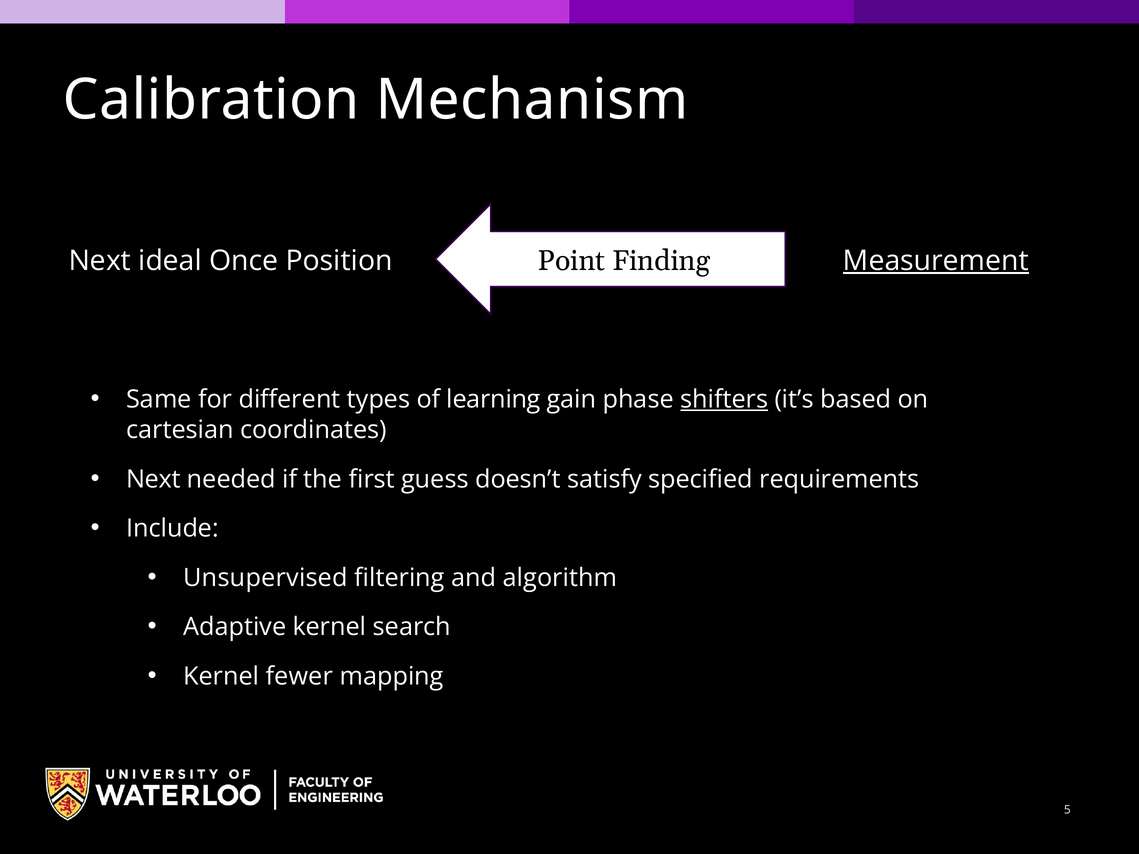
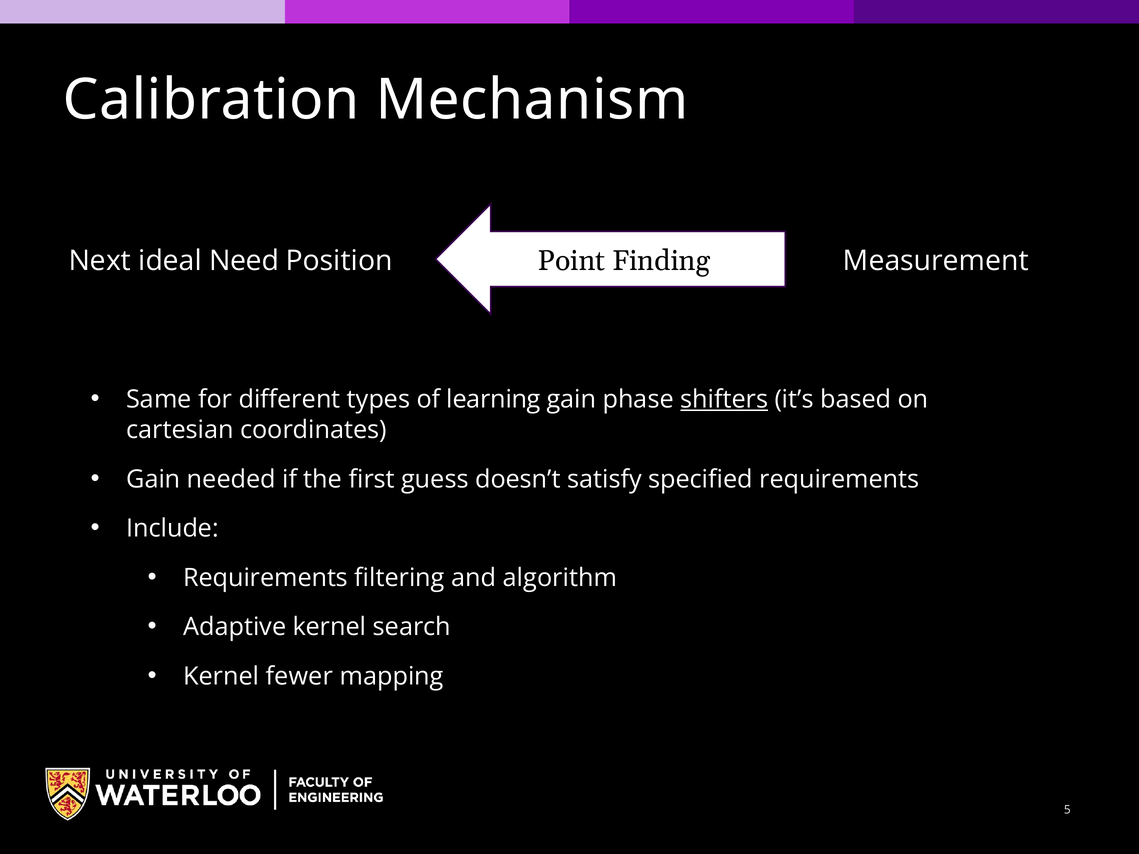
Once: Once -> Need (244, 261)
Measurement underline: present -> none (936, 261)
Next: Next -> Gain (153, 479)
Unsupervised: Unsupervised -> Requirements (266, 578)
